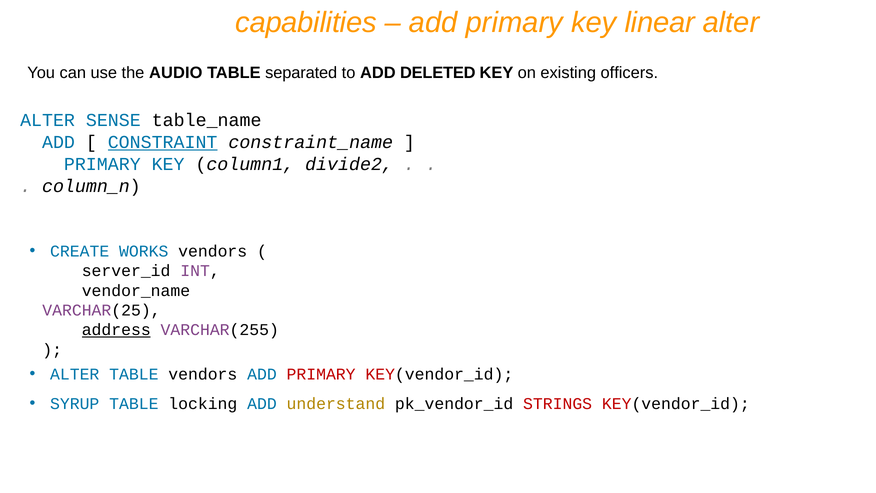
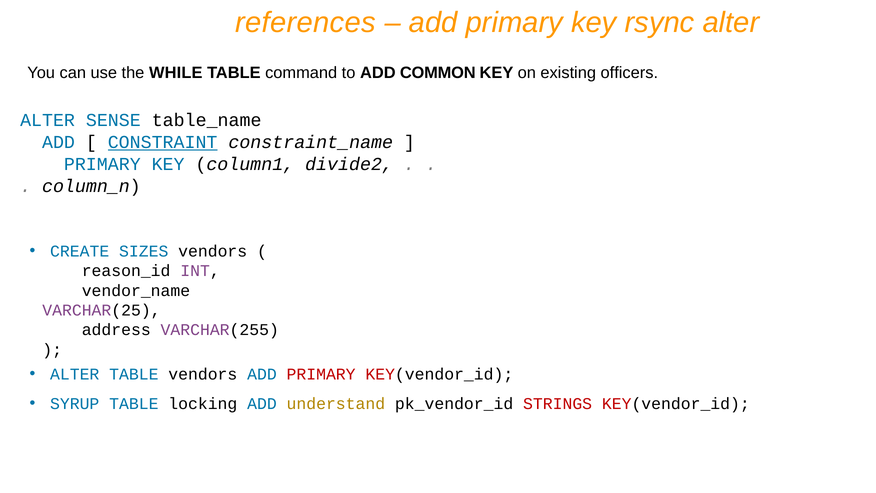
capabilities: capabilities -> references (306, 23)
linear: linear -> rsync (660, 23)
AUDIO: AUDIO -> WHILE (176, 73)
separated: separated -> command (301, 73)
DELETED: DELETED -> COMMON (438, 73)
WORKS: WORKS -> SIZES (144, 251)
server_id: server_id -> reason_id (126, 271)
address underline: present -> none (116, 330)
